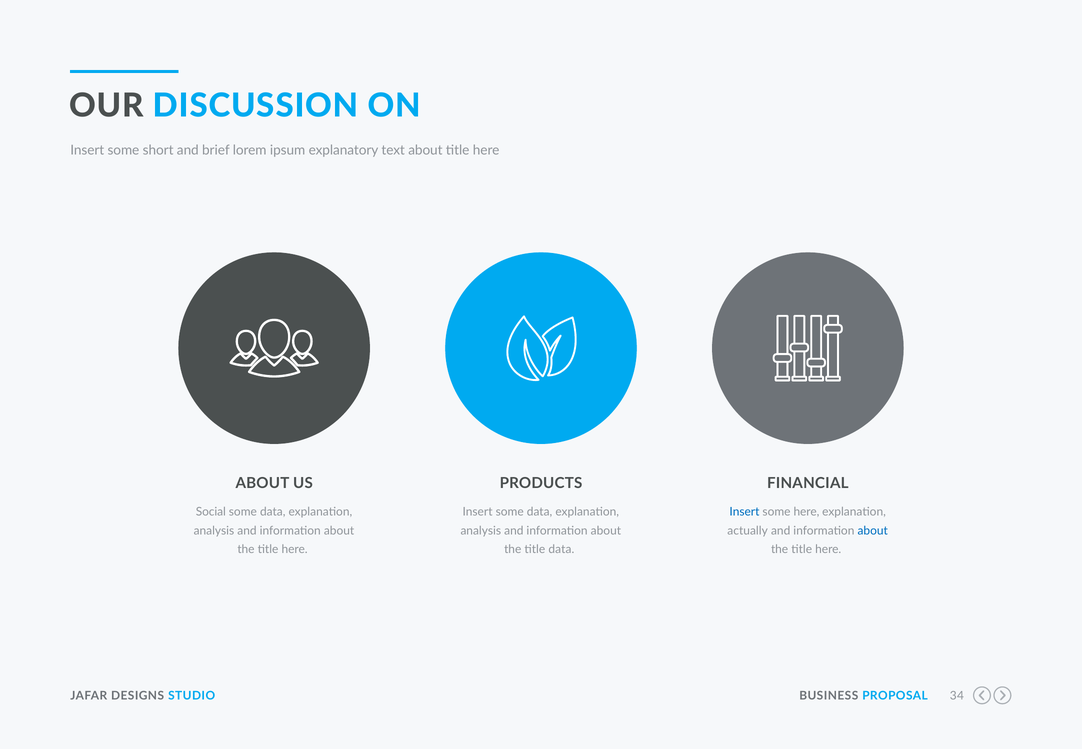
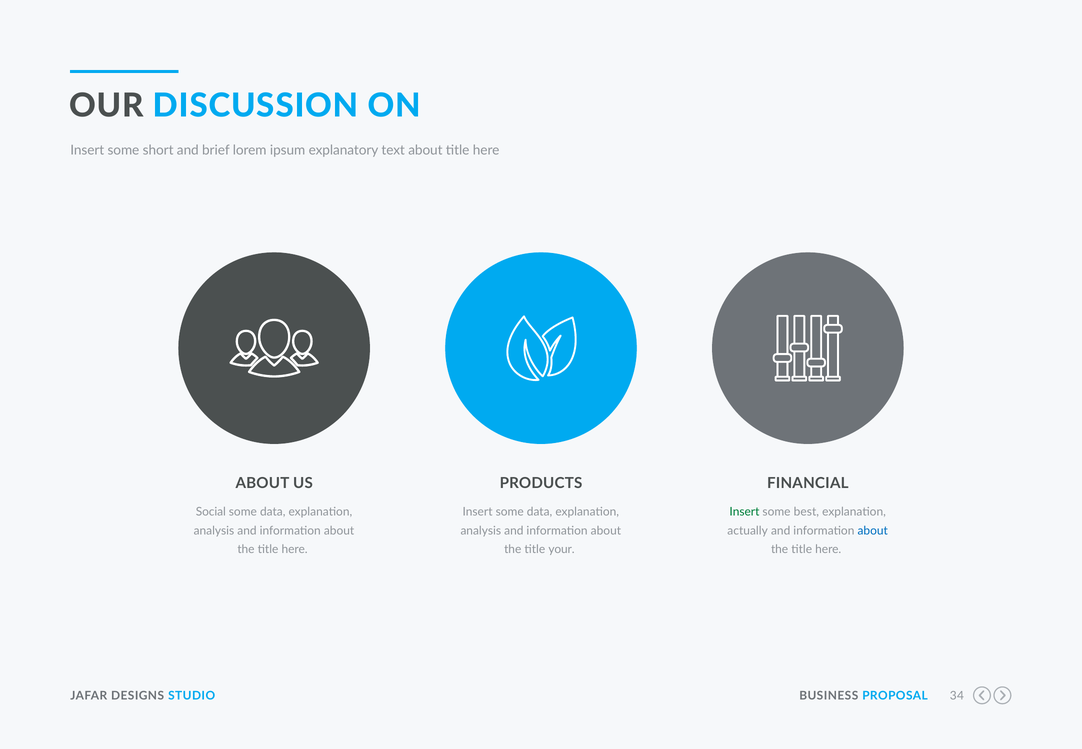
Insert colour: blue -> green (744, 512)
some here: here -> best (806, 512)
title data: data -> your (561, 549)
